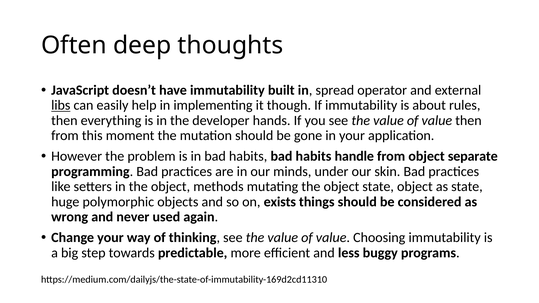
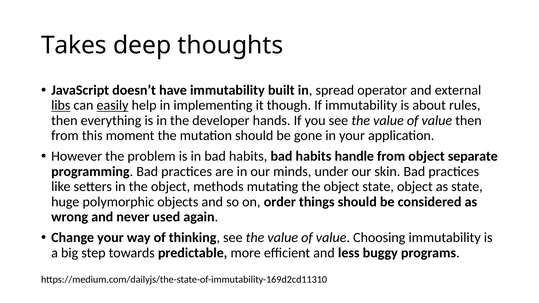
Often: Often -> Takes (74, 45)
easily underline: none -> present (113, 105)
exists: exists -> order (280, 202)
